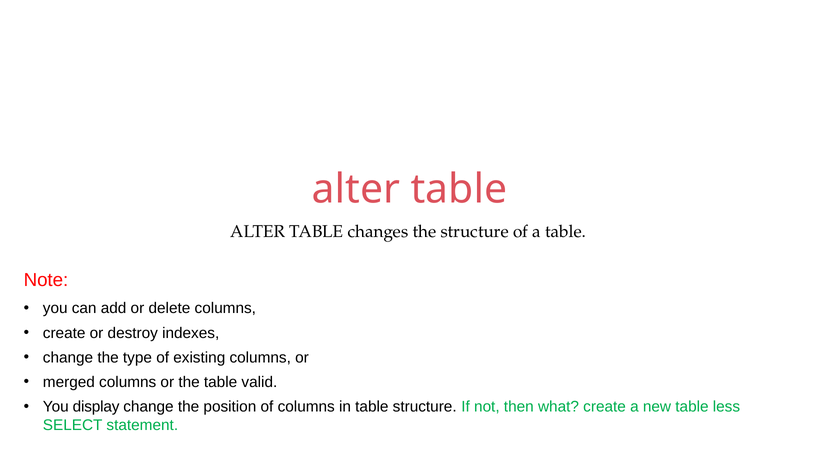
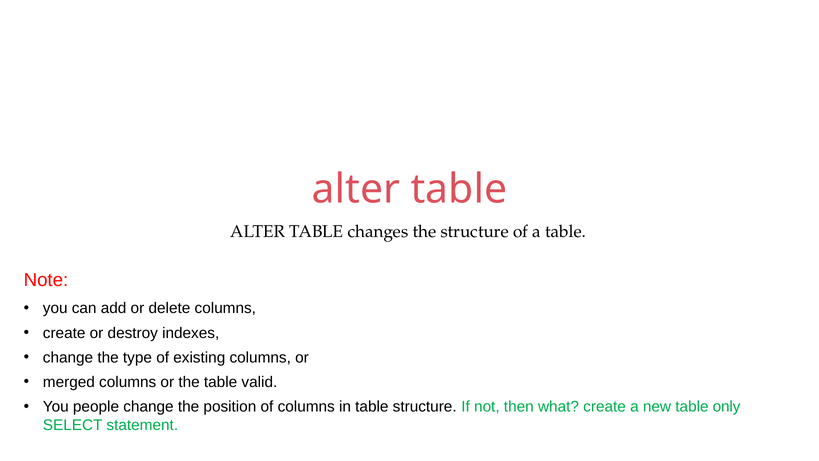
display: display -> people (96, 406)
less: less -> only (727, 406)
